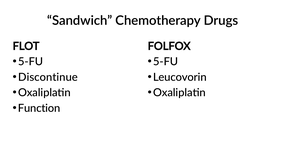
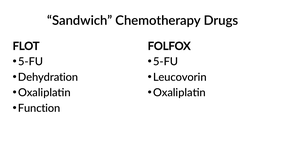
Discontinue: Discontinue -> Dehydration (48, 77)
